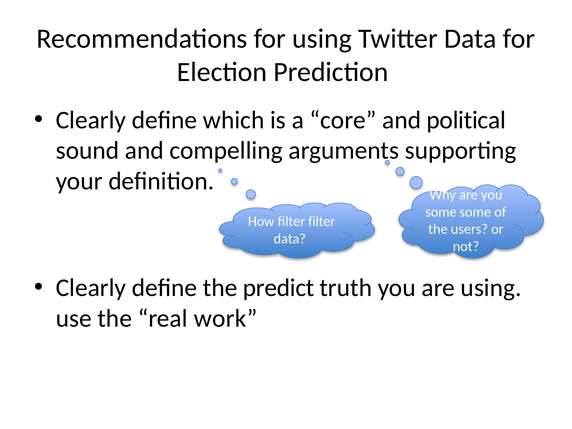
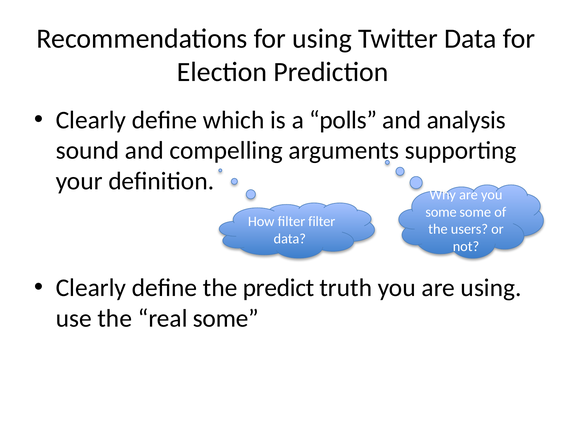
core: core -> polls (343, 120)
political: political -> analysis (466, 120)
real work: work -> some (226, 318)
